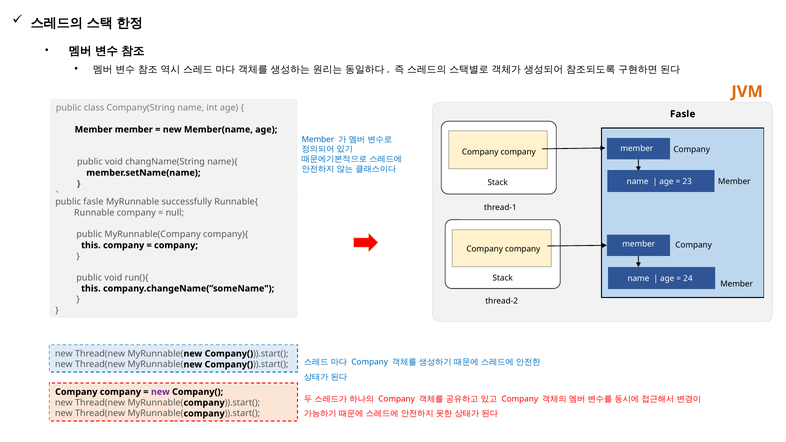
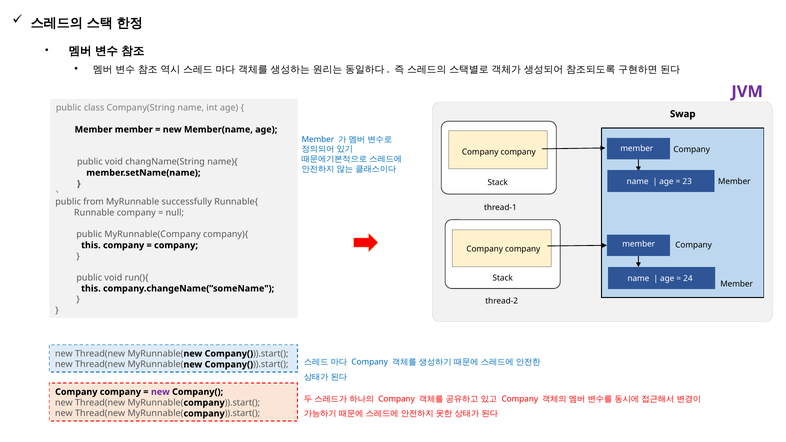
JVM colour: orange -> purple (747, 92)
Fasle: Fasle -> Swap (683, 114)
public fasle: fasle -> from (94, 202)
